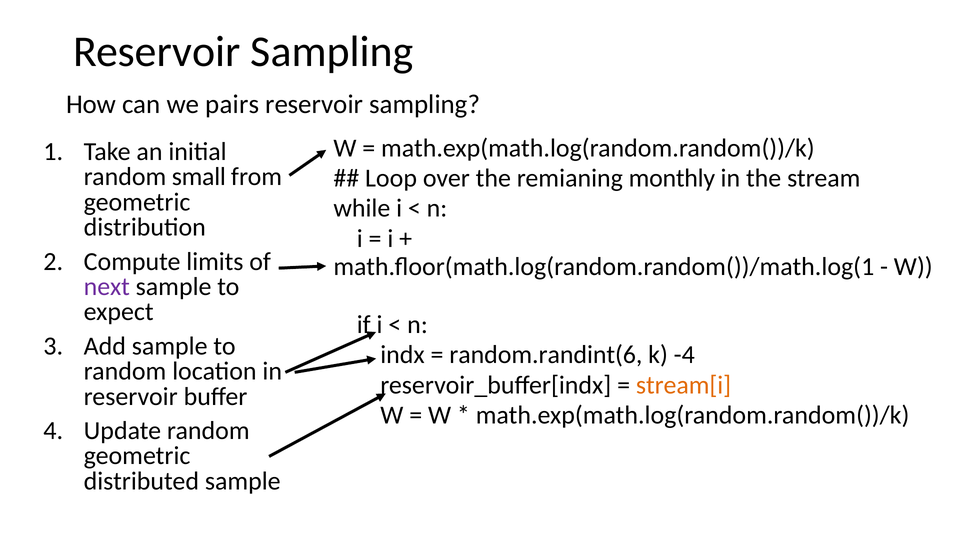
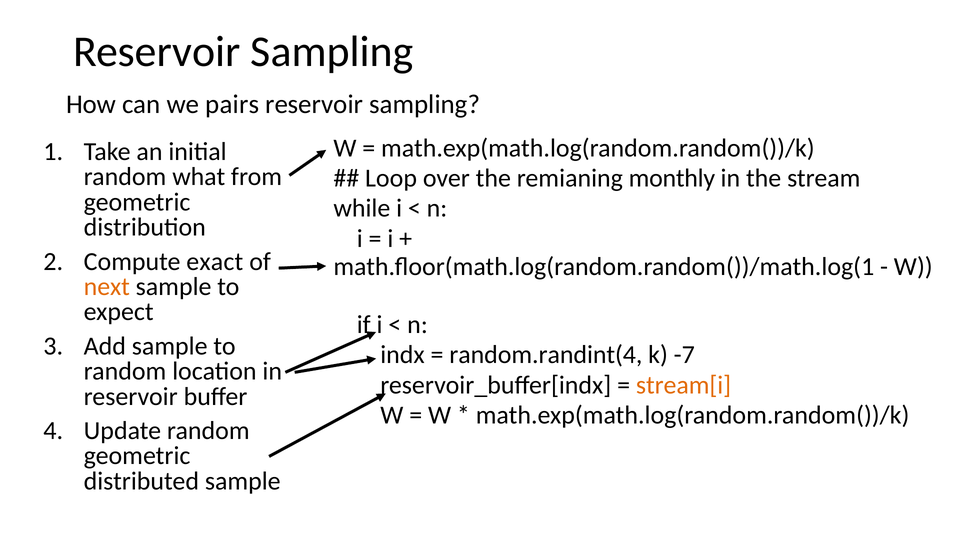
small: small -> what (199, 177)
limits: limits -> exact (215, 261)
next colour: purple -> orange (107, 287)
random.randint(6: random.randint(6 -> random.randint(4 (546, 355)
-4: -4 -> -7 (684, 355)
